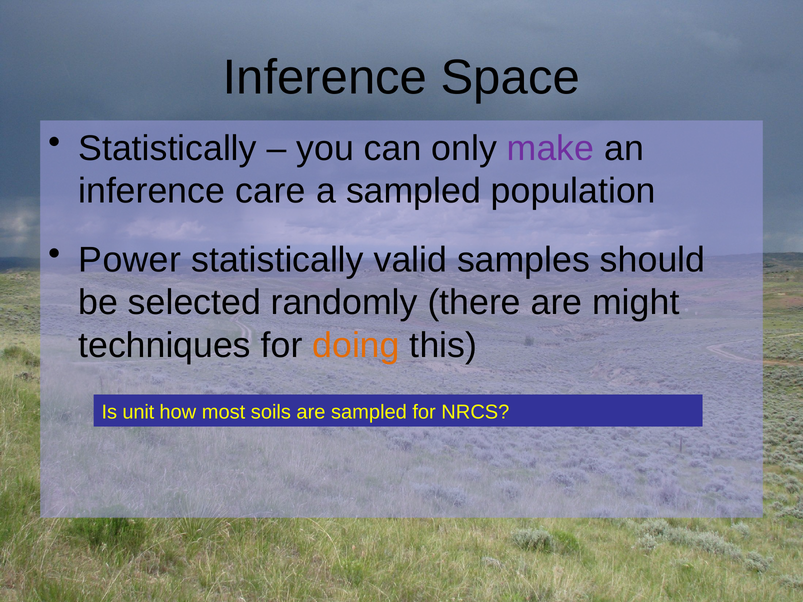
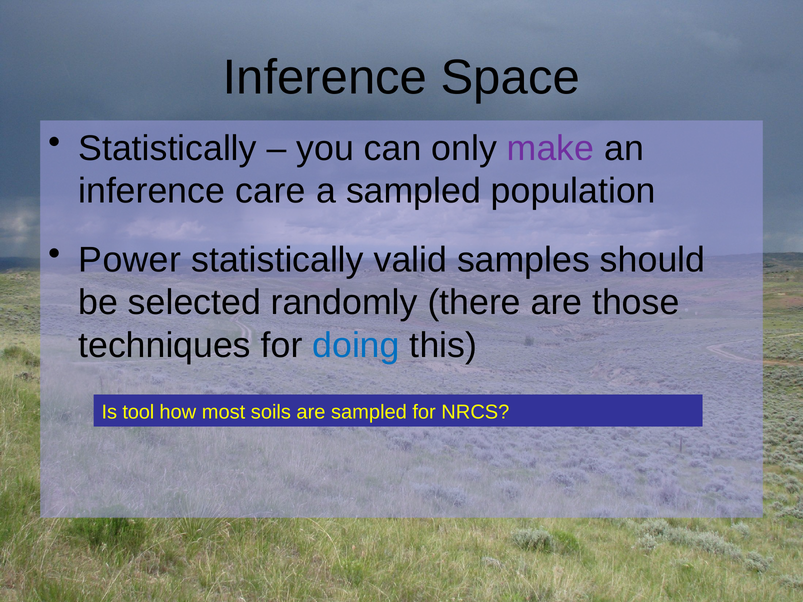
might: might -> those (636, 303)
doing colour: orange -> blue (356, 346)
unit: unit -> tool (138, 412)
